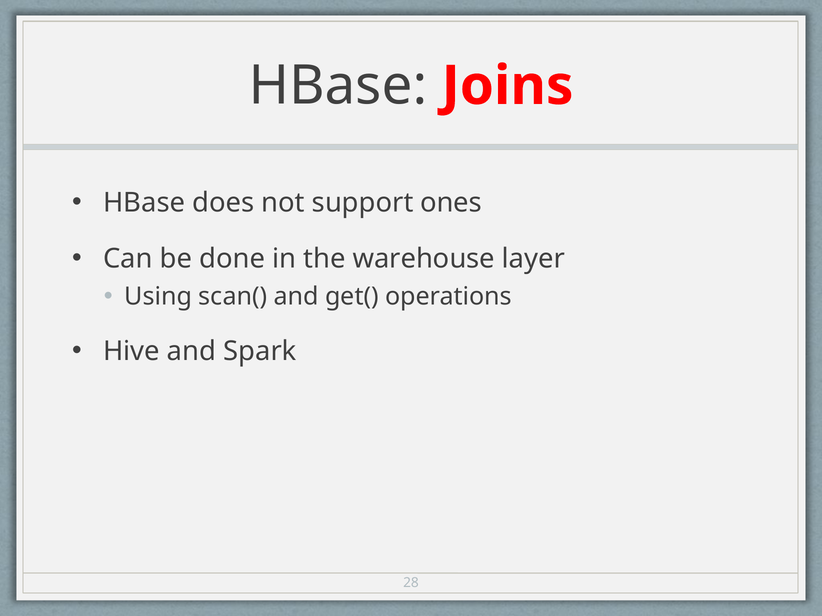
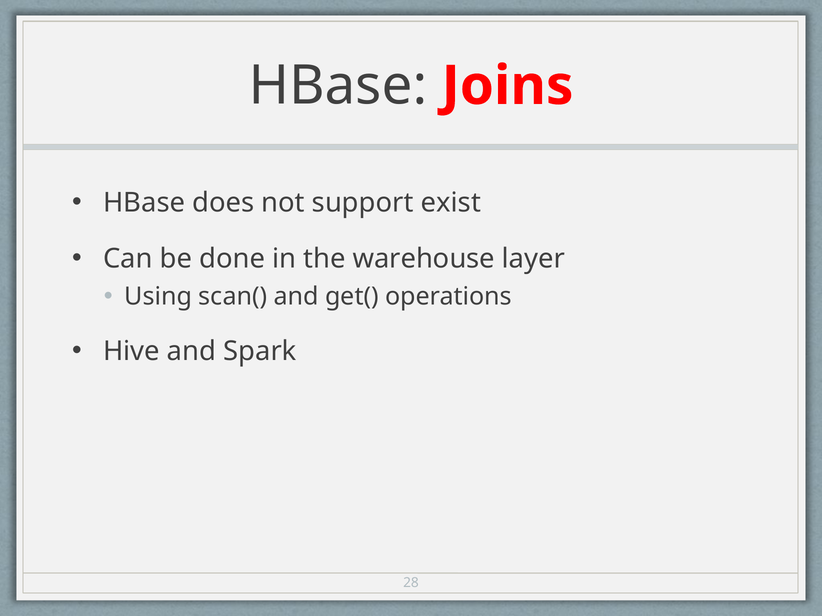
ones: ones -> exist (451, 203)
